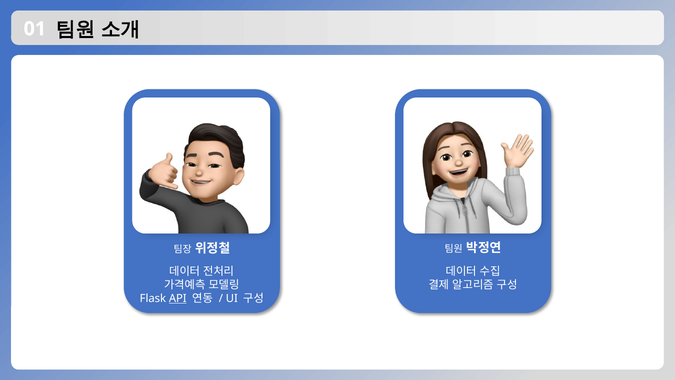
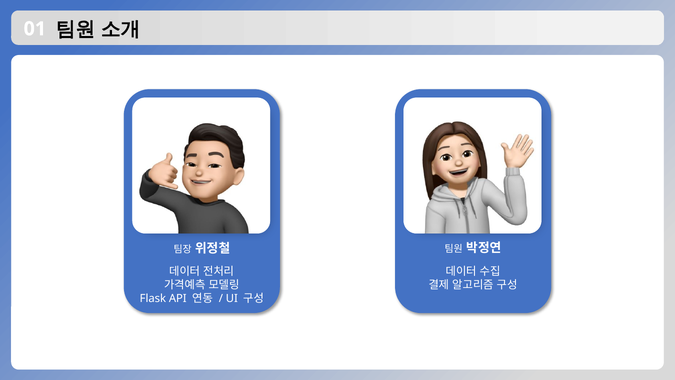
API underline: present -> none (178, 298)
